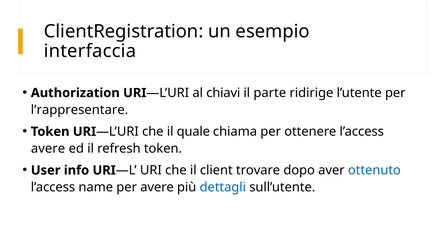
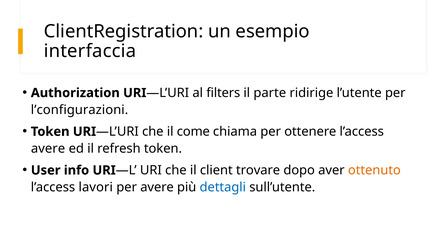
chiavi: chiavi -> filters (223, 93)
l’rappresentare: l’rappresentare -> l’configurazioni (80, 110)
quale: quale -> come (193, 132)
ottenuto colour: blue -> orange (374, 170)
name: name -> lavori (96, 187)
